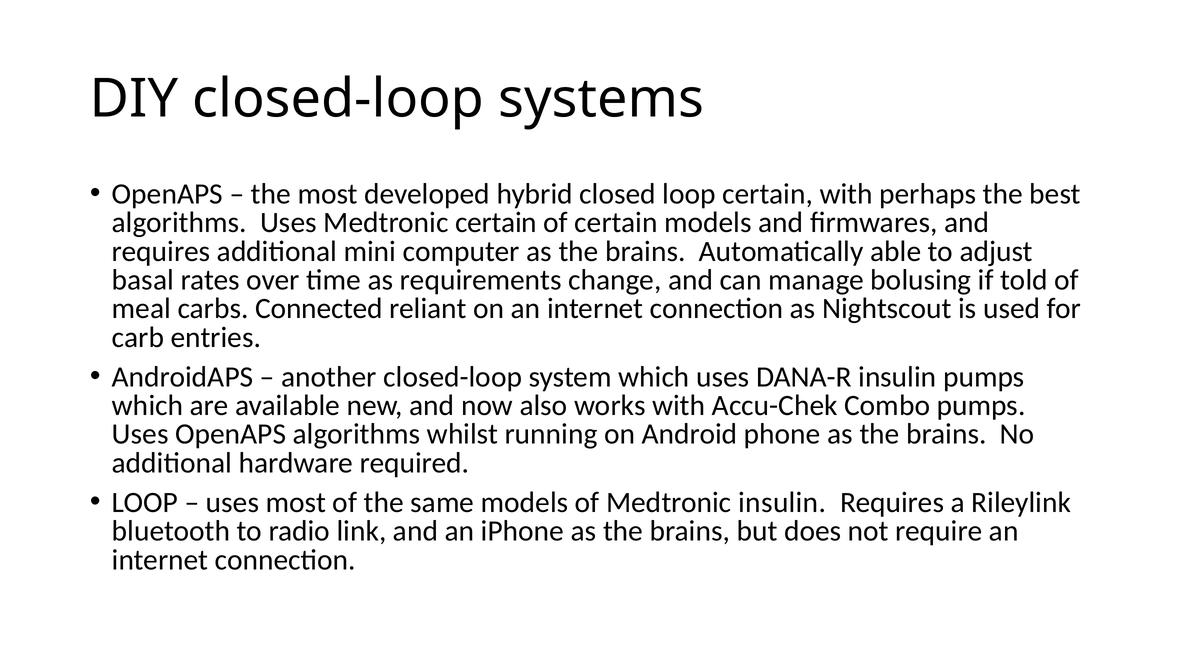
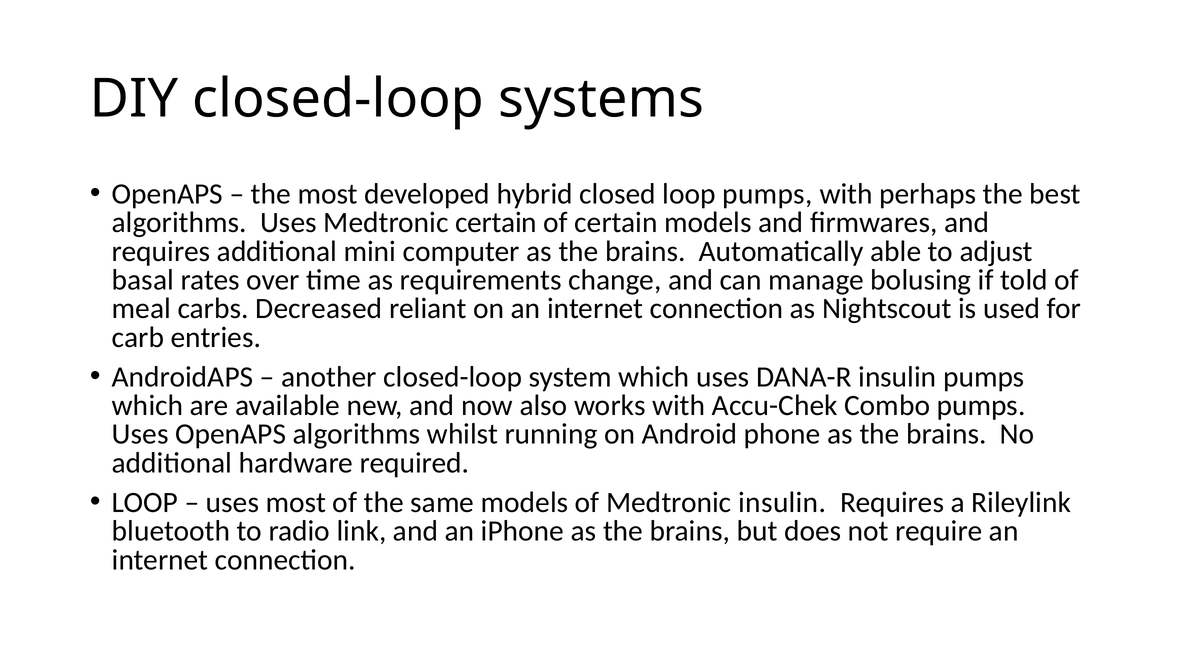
loop certain: certain -> pumps (768, 194)
Connected: Connected -> Decreased (319, 309)
